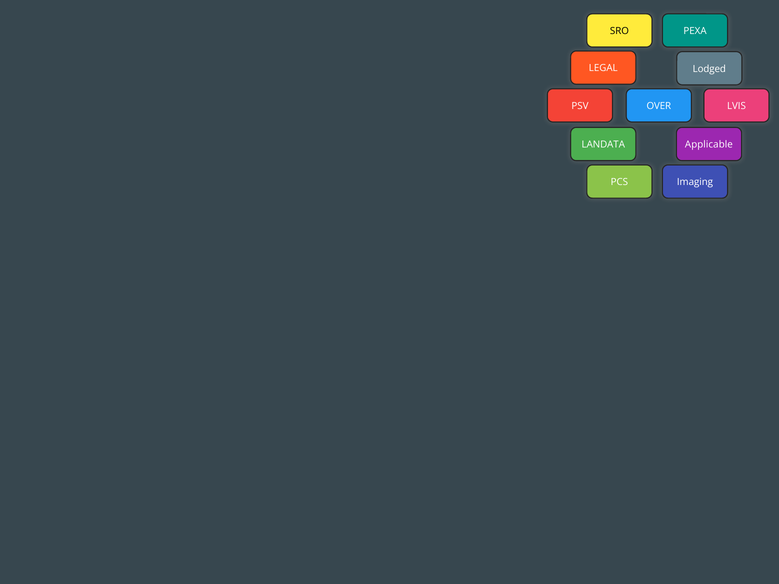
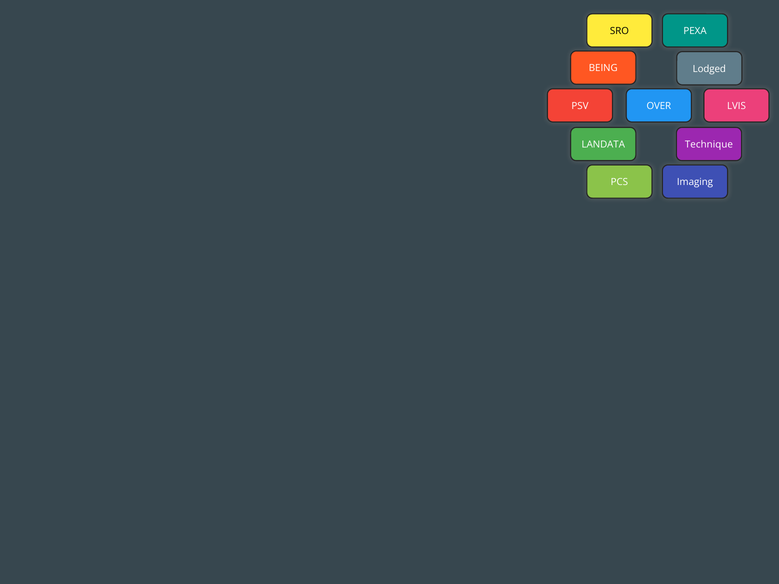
LEGAL: LEGAL -> BEING (603, 68)
Applicable: Applicable -> Technique (709, 145)
